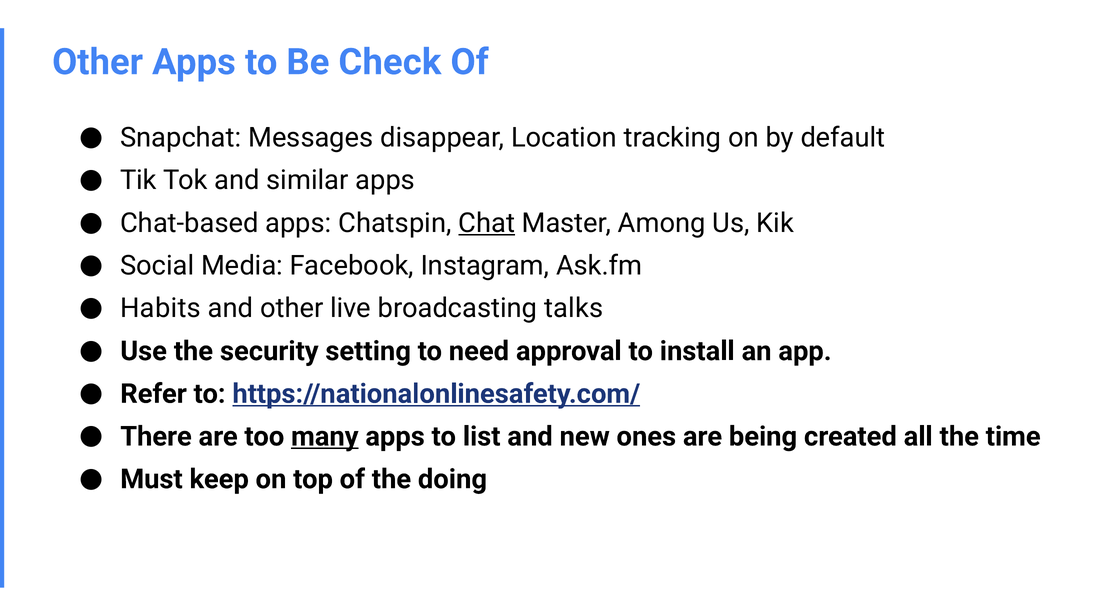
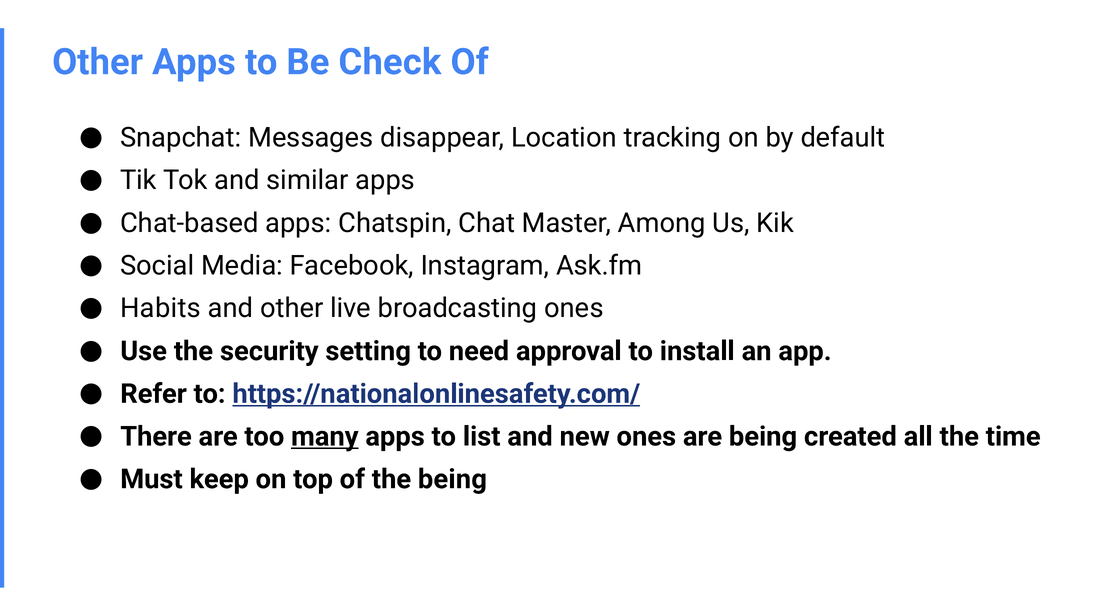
Chat underline: present -> none (487, 223)
broadcasting talks: talks -> ones (574, 308)
the doing: doing -> being (452, 479)
